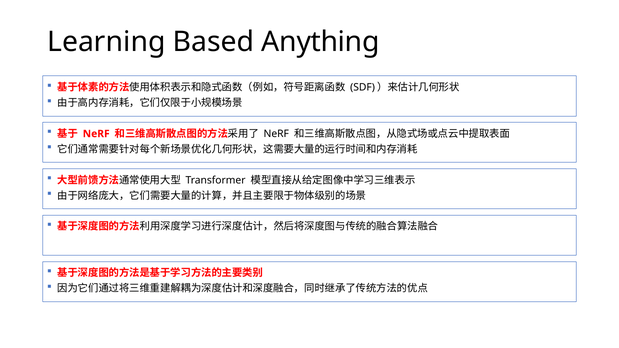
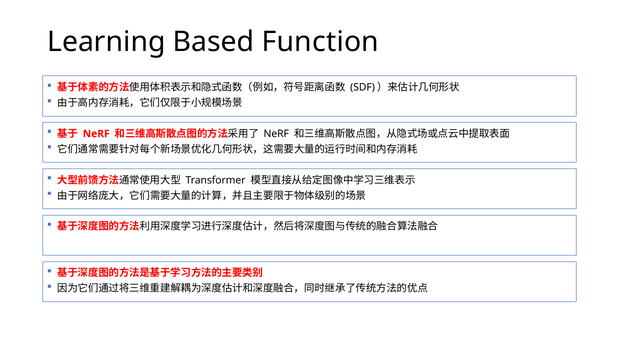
Anything: Anything -> Function (320, 42)
